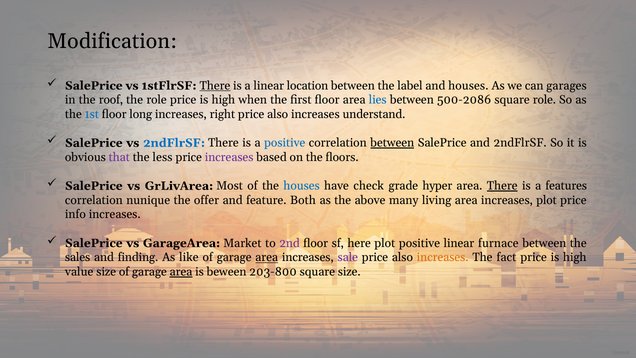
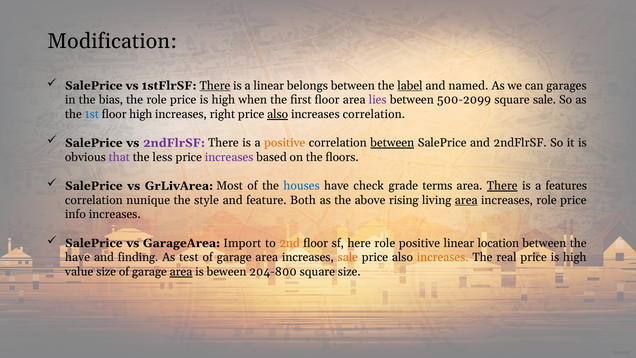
location: location -> belongs (307, 86)
label underline: none -> present (410, 86)
and houses: houses -> named (468, 86)
roof: roof -> bias (111, 100)
lies colour: blue -> purple (378, 100)
500-2086: 500-2086 -> 500-2099 (464, 100)
square role: role -> sale (544, 100)
floor long: long -> high (141, 114)
also underline: none -> present (278, 114)
increases understand: understand -> correlation (374, 114)
2ndFlrSF colour: blue -> purple (174, 143)
positive colour: blue -> orange (285, 143)
hyper: hyper -> terms (437, 186)
offer: offer -> style (207, 200)
many: many -> rising (404, 200)
area underline: none -> present (466, 200)
increases plot: plot -> role (547, 200)
Market: Market -> Import (242, 243)
2nd colour: purple -> orange (290, 243)
here plot: plot -> role (385, 243)
furnace: furnace -> location (498, 243)
sales: sales -> have (78, 257)
like: like -> test (189, 257)
area underline: present -> none (267, 257)
sale colour: purple -> orange (348, 257)
fact: fact -> real (506, 257)
203-800: 203-800 -> 204-800 (273, 272)
